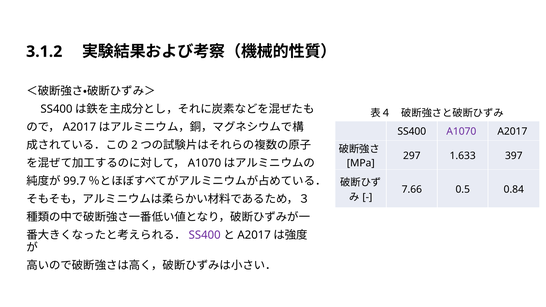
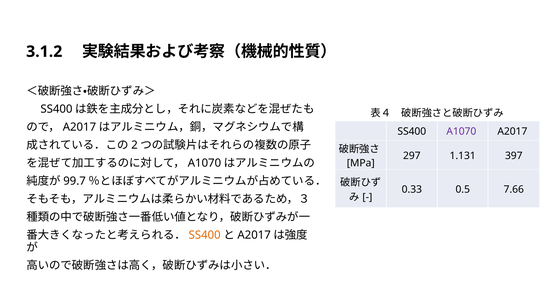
1.633: 1.633 -> 1.131 (463, 156)
7.66: 7.66 -> 0.33 (412, 189)
0.84: 0.84 -> 7.66 (514, 189)
SS400 colour: purple -> orange (205, 235)
